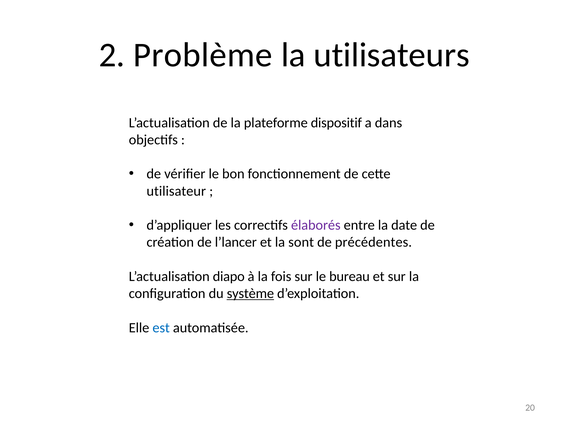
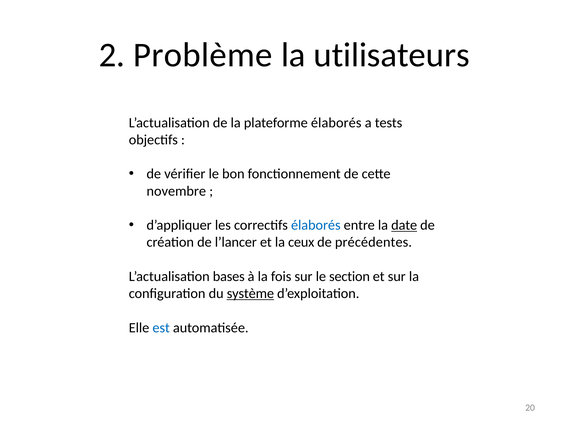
plateforme dispositif: dispositif -> élaborés (336, 123)
dans: dans -> tests (389, 123)
utilisateur: utilisateur -> novembre (176, 191)
élaborés colour: purple -> blue (316, 225)
date underline: none -> present (404, 225)
sont: sont -> ceux (301, 242)
diapo: diapo -> bases (229, 276)
bureau: bureau -> section (350, 276)
